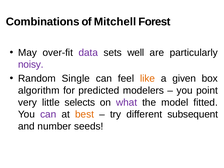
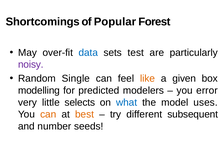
Combinations: Combinations -> Shortcomings (43, 22)
Mitchell: Mitchell -> Popular (115, 22)
data colour: purple -> blue (88, 53)
well: well -> test (136, 53)
algorithm: algorithm -> modelling (39, 90)
point: point -> error (207, 90)
what colour: purple -> blue (127, 102)
fitted: fitted -> uses (206, 102)
can colour: purple -> orange (48, 114)
